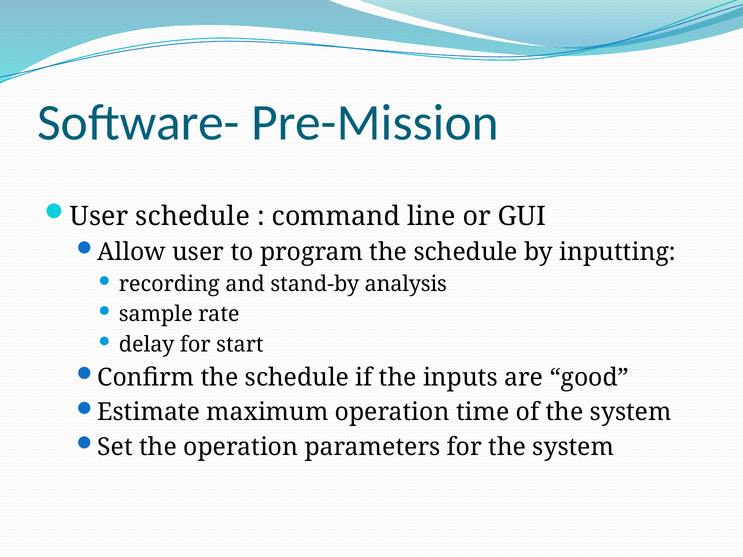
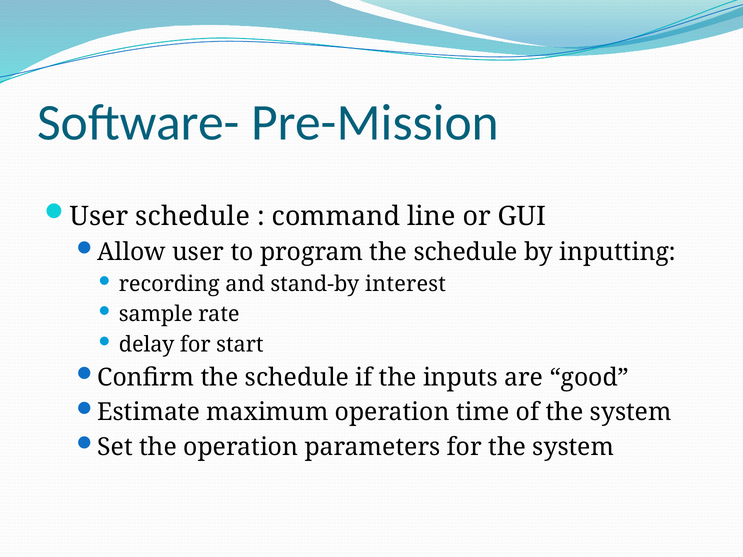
analysis: analysis -> interest (406, 284)
